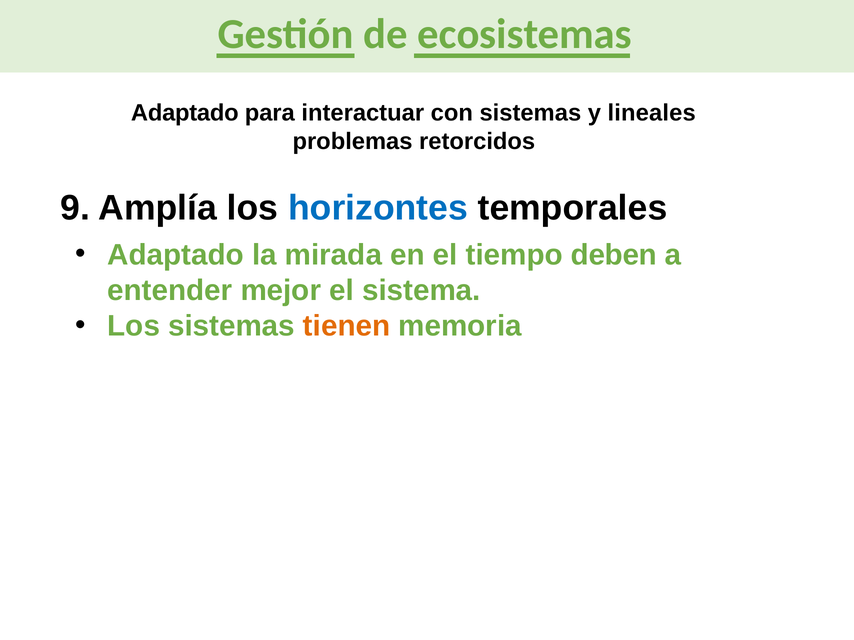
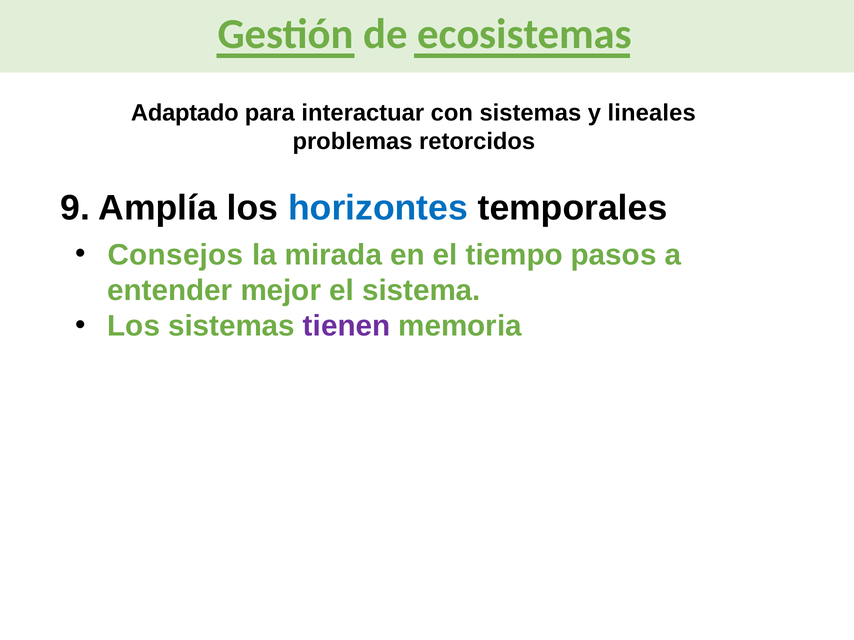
Adaptado: Adaptado -> Consejos (175, 255)
deben: deben -> pasos (614, 255)
tienen colour: orange -> purple (347, 326)
